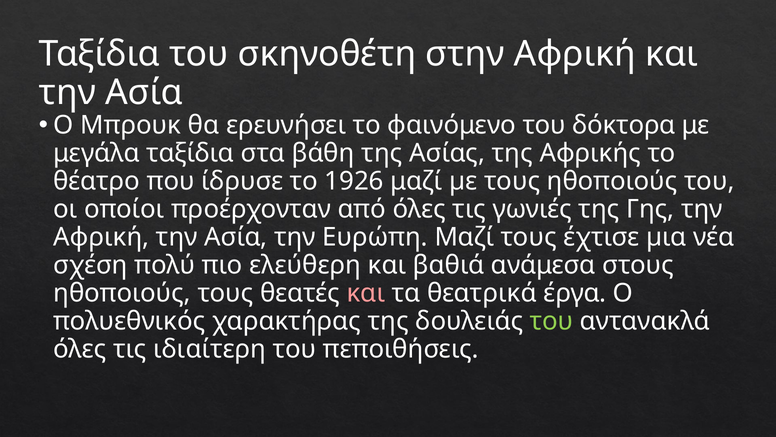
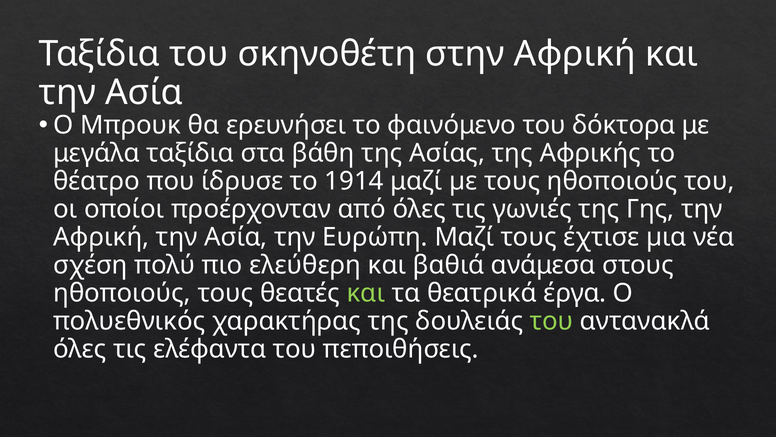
1926: 1926 -> 1914 (354, 181)
και colour: pink -> light green (366, 293)
ιδιαίτερη: ιδιαίτερη -> ελέφαντα (210, 349)
